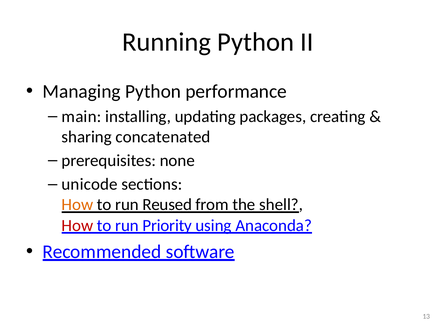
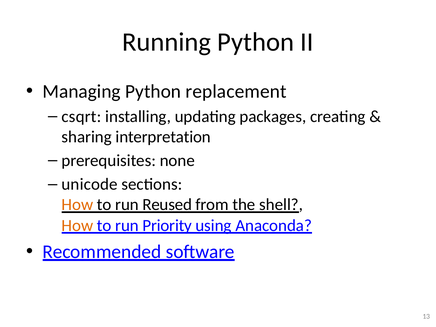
performance: performance -> replacement (236, 91)
main: main -> csqrt (81, 117)
concatenated: concatenated -> interpretation (163, 137)
How colour: red -> orange (77, 225)
